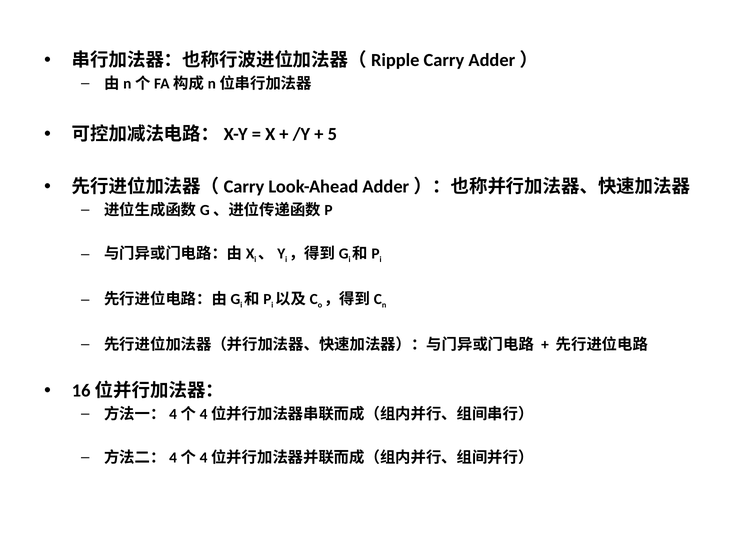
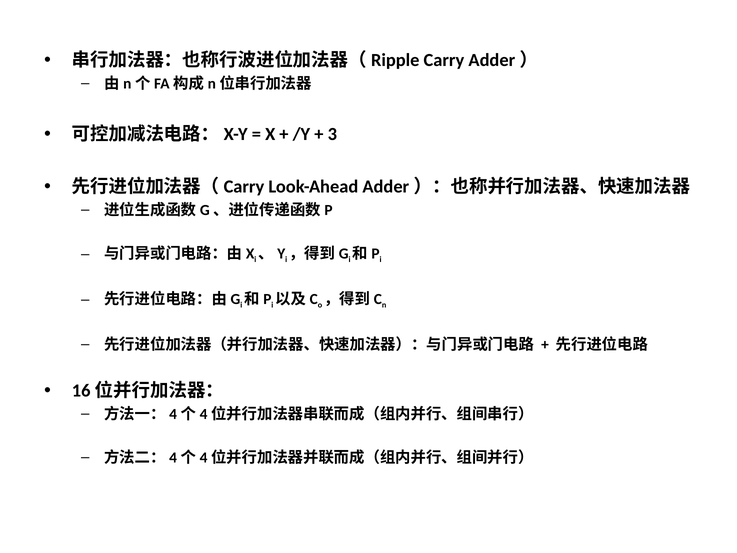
5: 5 -> 3 (332, 134)
